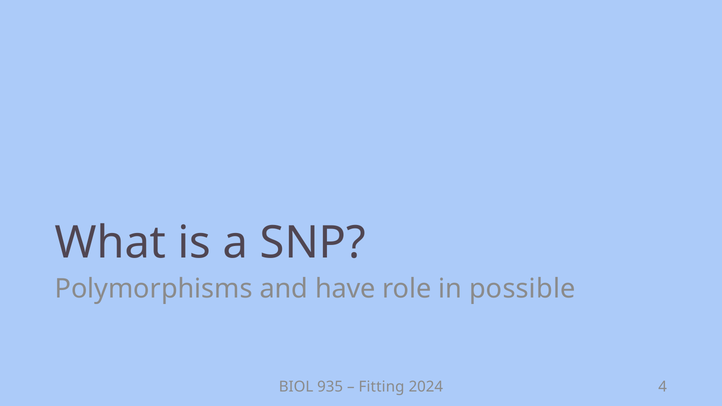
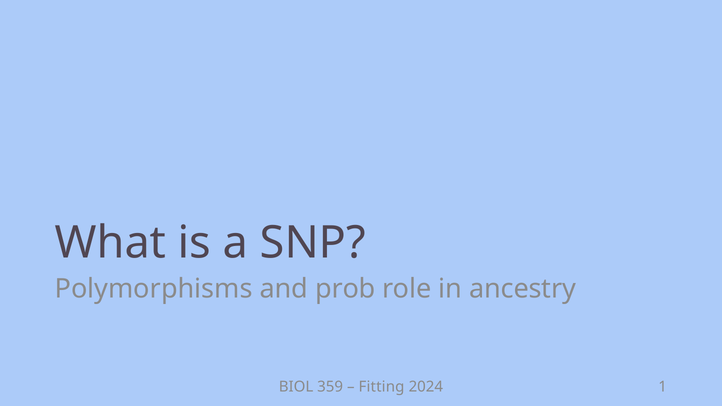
have: have -> prob (345, 289)
possible: possible -> ancestry (522, 289)
935: 935 -> 359 (330, 387)
4: 4 -> 1 (663, 387)
